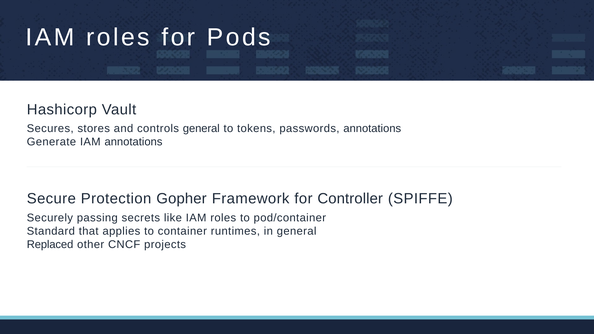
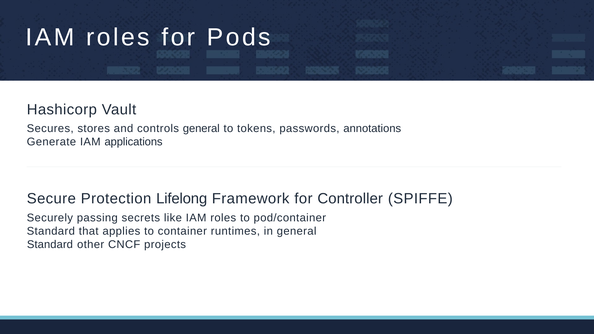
IAM annotations: annotations -> applications (134, 142)
Gopher: Gopher -> Lifelong (182, 199)
Replaced: Replaced -> Standard (50, 244)
